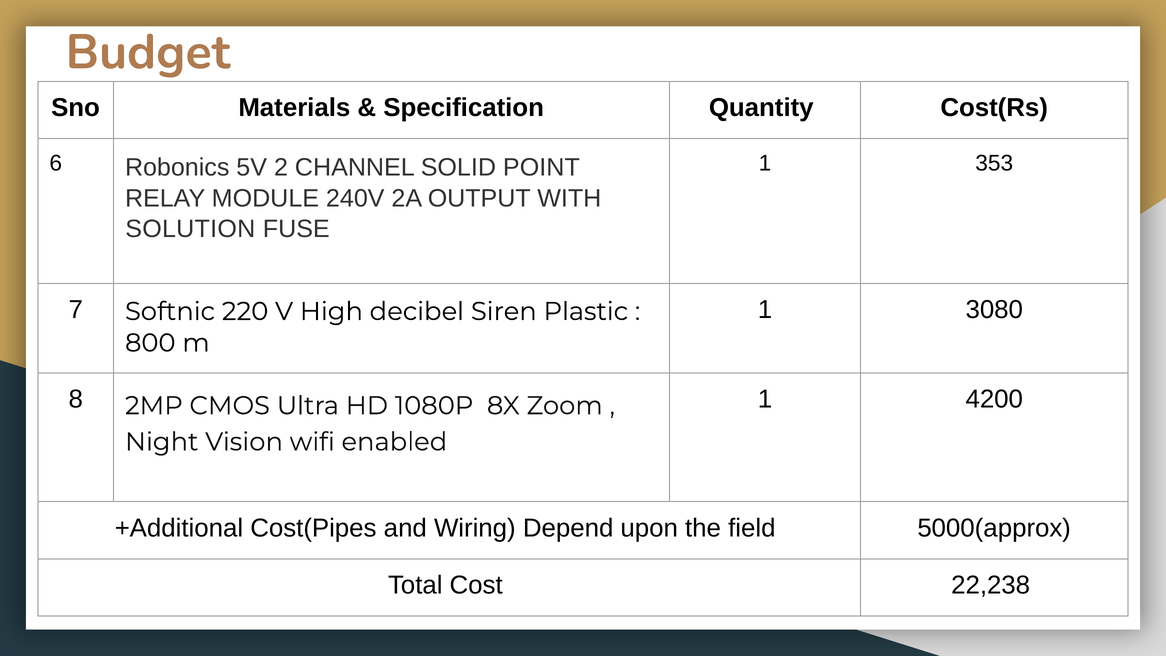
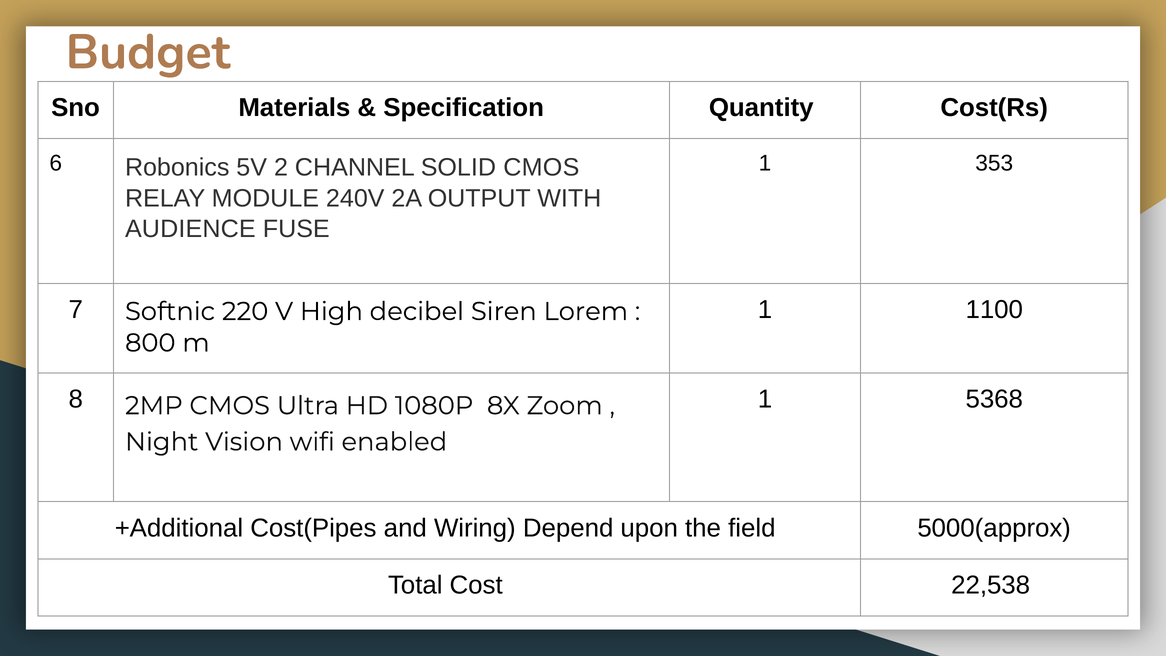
SOLID POINT: POINT -> CMOS (541, 168)
SOLUTION: SOLUTION -> AUDIENCE (190, 229)
Plastic: Plastic -> Lorem (586, 311)
3080: 3080 -> 1100 (994, 310)
4200: 4200 -> 5368 (994, 399)
22,238: 22,238 -> 22,538 (991, 585)
